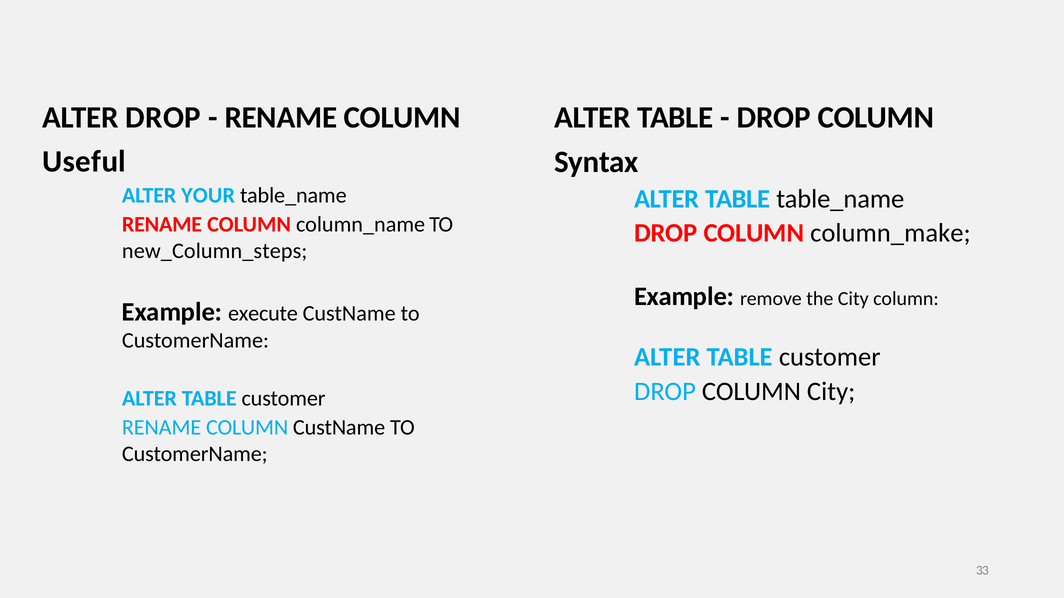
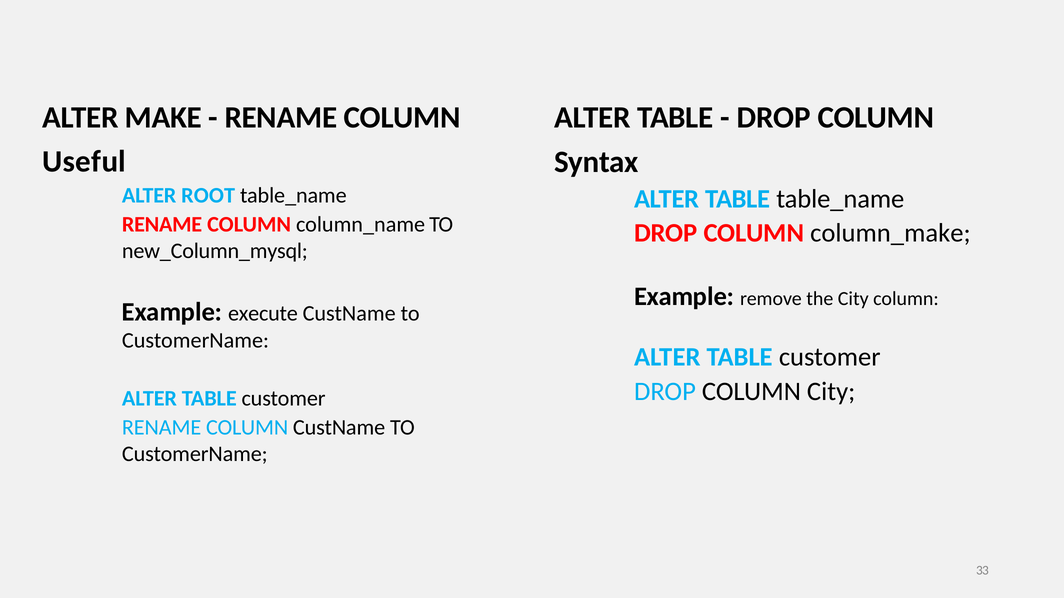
ALTER DROP: DROP -> MAKE (163, 117)
YOUR: YOUR -> ROOT (208, 196)
new_Column_steps: new_Column_steps -> new_Column_mysql (215, 251)
